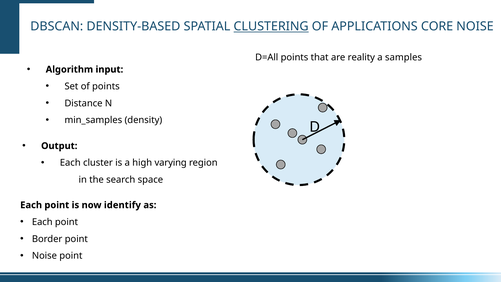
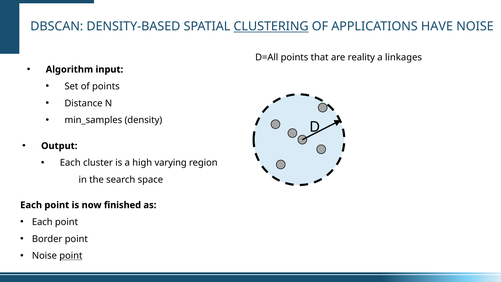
CORE: CORE -> HAVE (437, 26)
samples: samples -> linkages (403, 58)
identify: identify -> finished (122, 205)
point underline: none -> present (71, 256)
